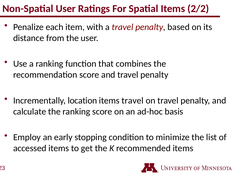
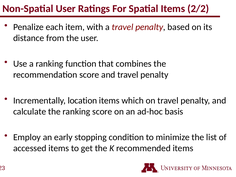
items travel: travel -> which (133, 100)
